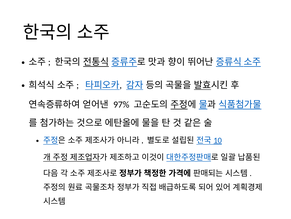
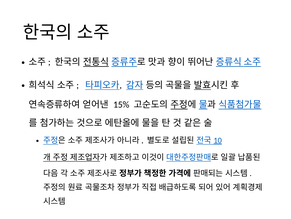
97%: 97% -> 15% (121, 104)
